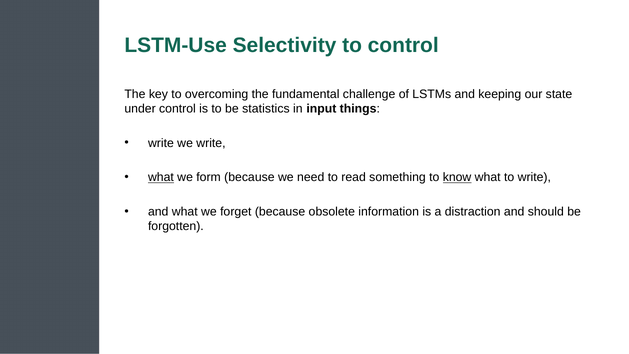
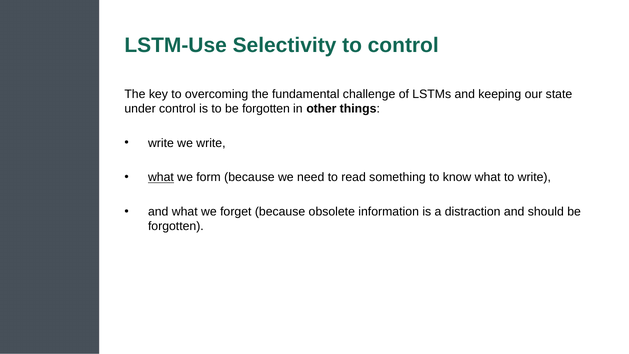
to be statistics: statistics -> forgotten (266, 109)
input: input -> other (321, 109)
know underline: present -> none (457, 177)
